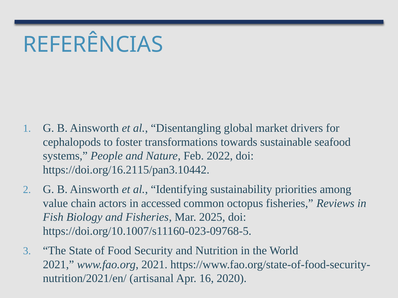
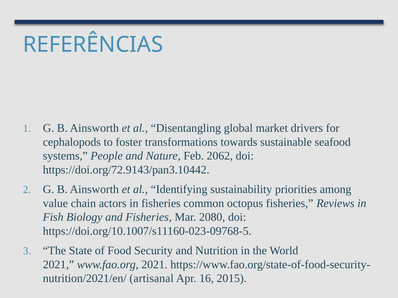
2022: 2022 -> 2062 (220, 156)
https://doi.org/16.2115/pan3.10442: https://doi.org/16.2115/pan3.10442 -> https://doi.org/72.9143/pan3.10442 (126, 170)
in accessed: accessed -> fisheries (161, 204)
2025: 2025 -> 2080 (212, 218)
2020: 2020 -> 2015 (232, 279)
